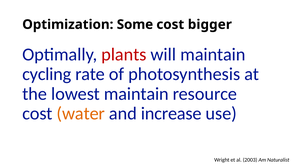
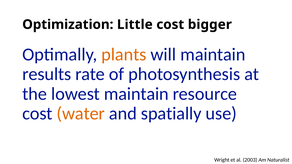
Some: Some -> Little (135, 25)
plants colour: red -> orange (124, 55)
cycling: cycling -> results (47, 74)
increase: increase -> spatially (171, 114)
